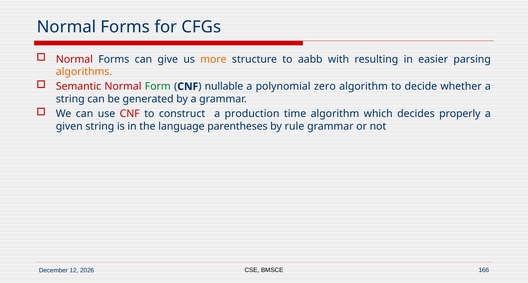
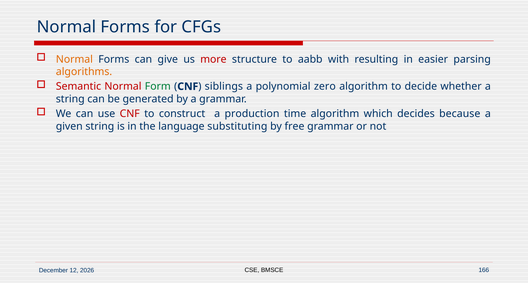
Normal colour: red -> orange (74, 59)
more colour: orange -> red (213, 59)
nullable: nullable -> siblings (224, 86)
properly: properly -> because (460, 114)
parentheses: parentheses -> substituting (237, 126)
rule: rule -> free (294, 126)
